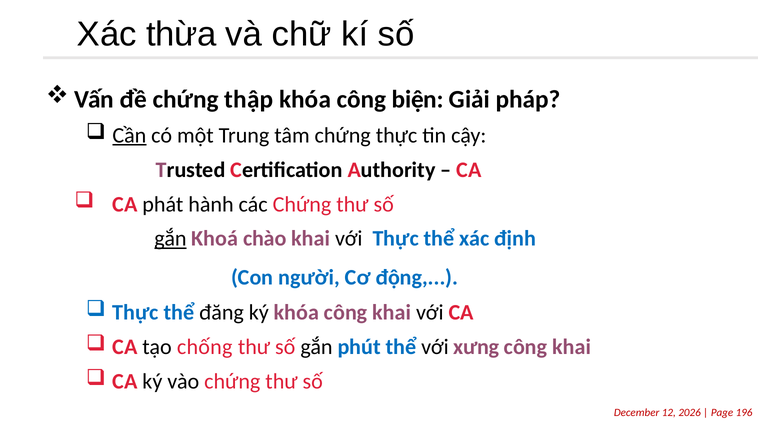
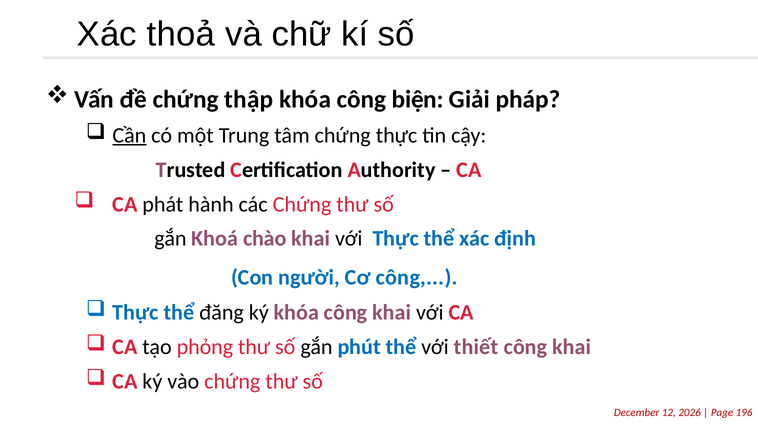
thừa: thừa -> thoả (181, 34)
gắn underline: present -> none (170, 239)
Cơ động: động -> công (417, 278)
chống: chống -> phỏng (205, 347)
xưng: xưng -> thiết (476, 347)
